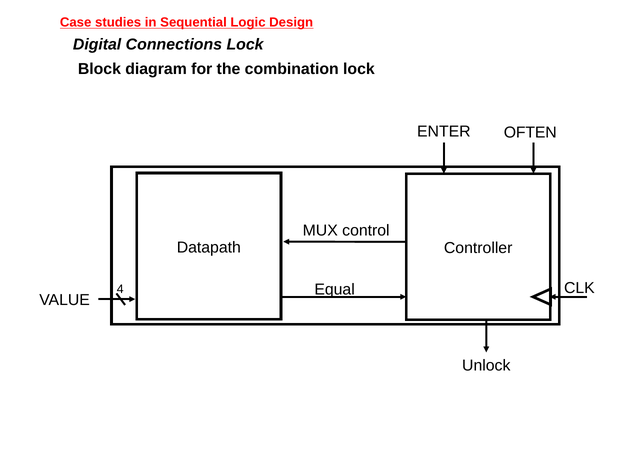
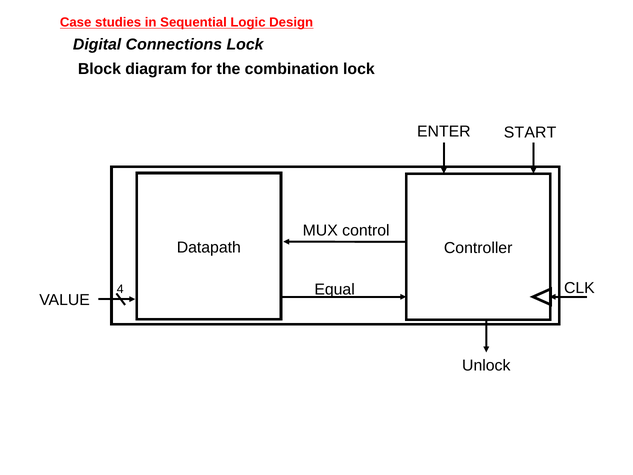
OFTEN: OFTEN -> START (530, 132)
